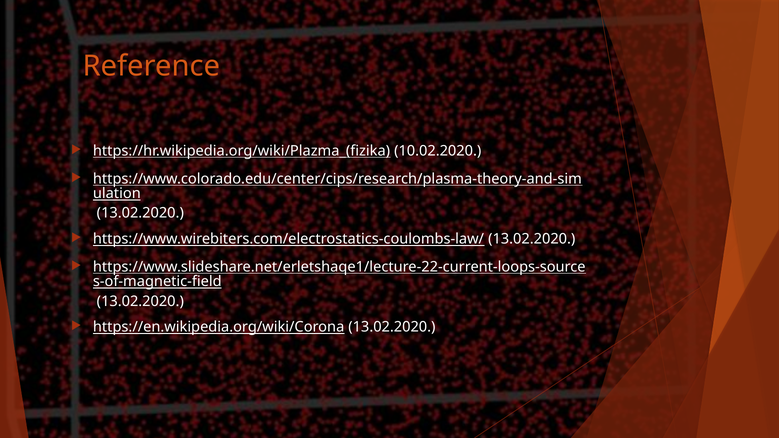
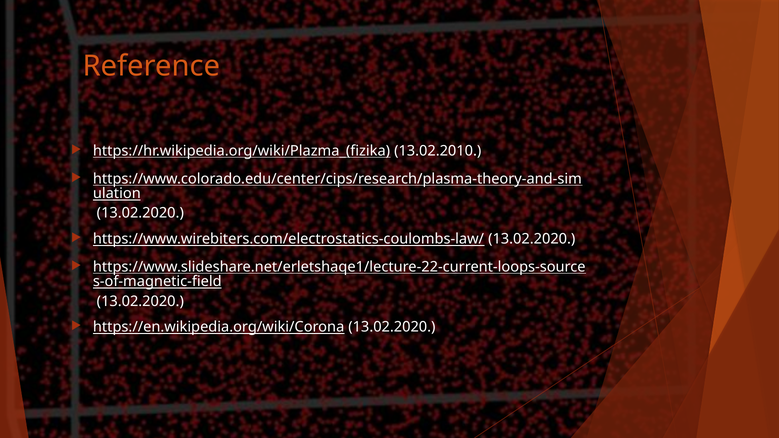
10.02.2020: 10.02.2020 -> 13.02.2010 (438, 151)
